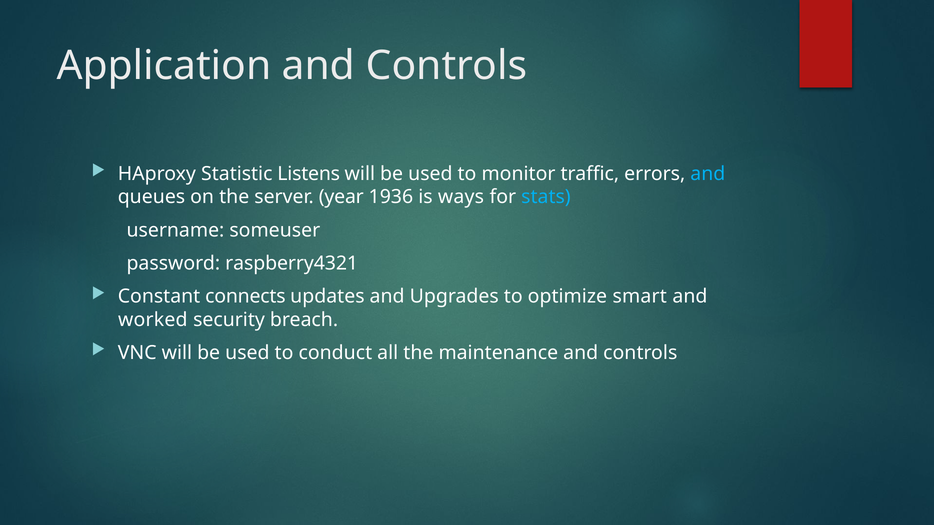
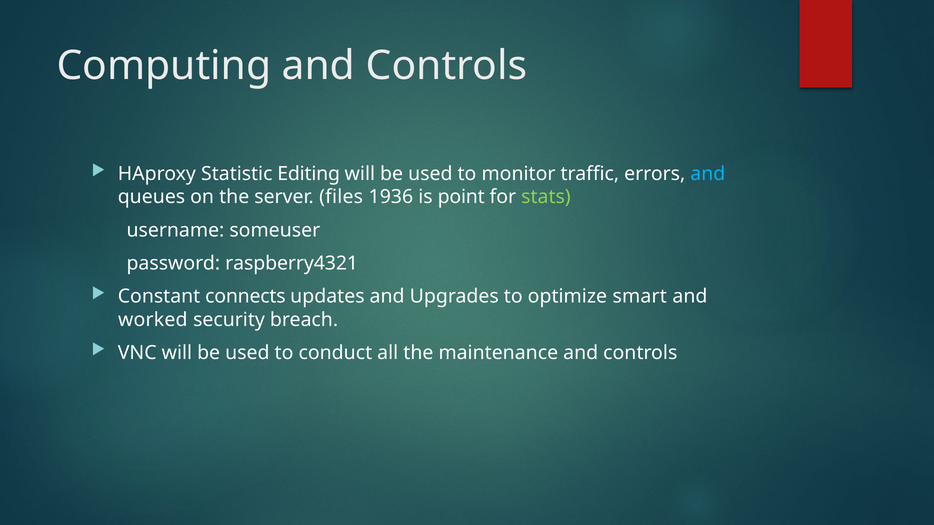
Application: Application -> Computing (164, 66)
Listens: Listens -> Editing (309, 174)
year: year -> files (341, 197)
ways: ways -> point (461, 197)
stats colour: light blue -> light green (546, 197)
